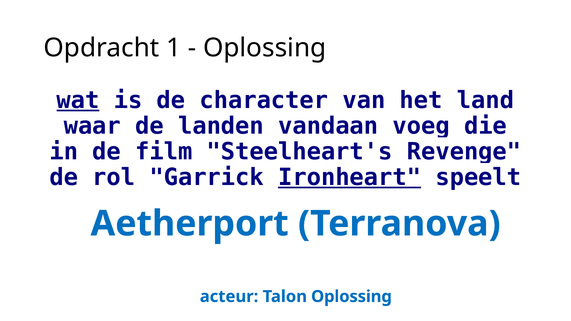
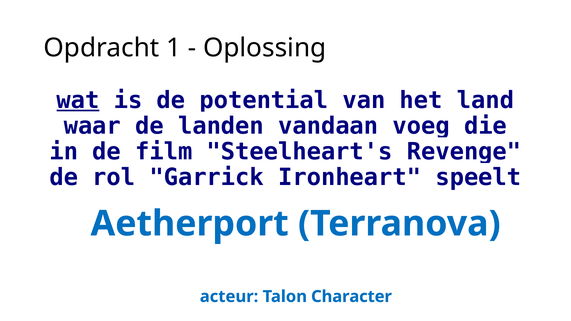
character: character -> potential (264, 100)
Ironheart underline: present -> none (350, 177)
Talon Oplossing: Oplossing -> Character (351, 297)
